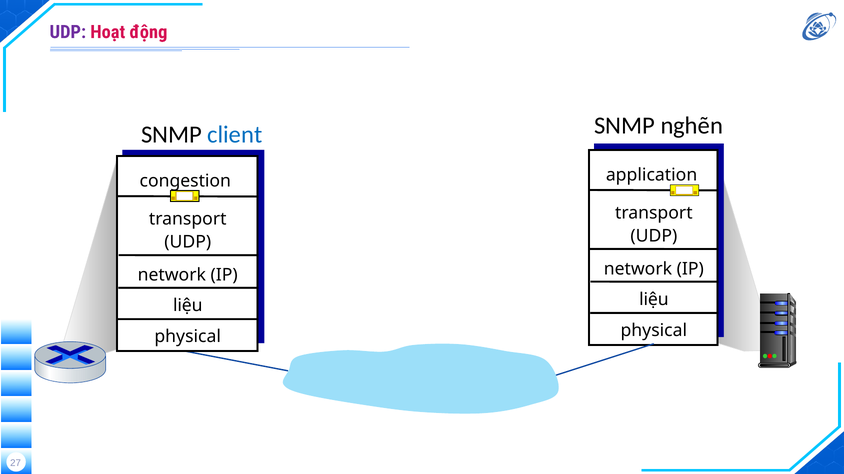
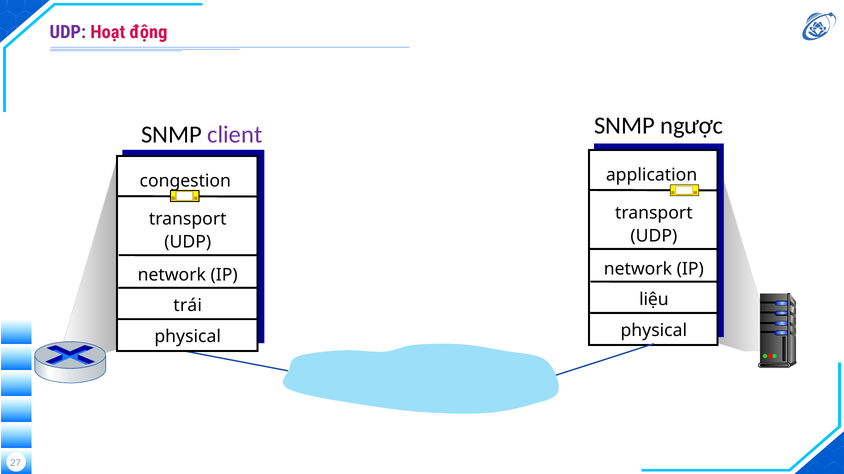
nghẽn: nghẽn -> ngược (692, 126)
client colour: blue -> purple (235, 135)
liệu: liệu -> trái (188, 306)
